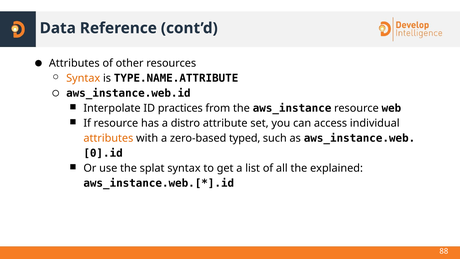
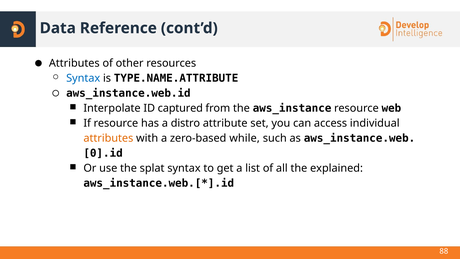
Syntax colour: orange -> blue (83, 78)
practices: practices -> captured (180, 108)
typed: typed -> while (245, 138)
